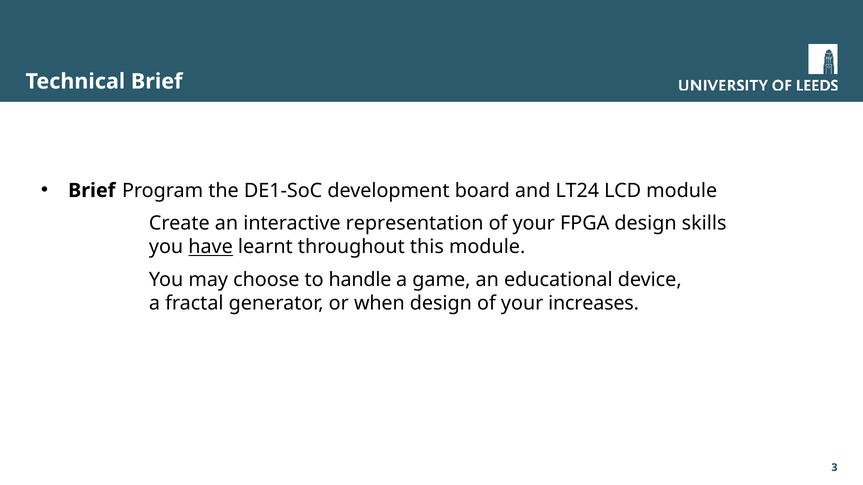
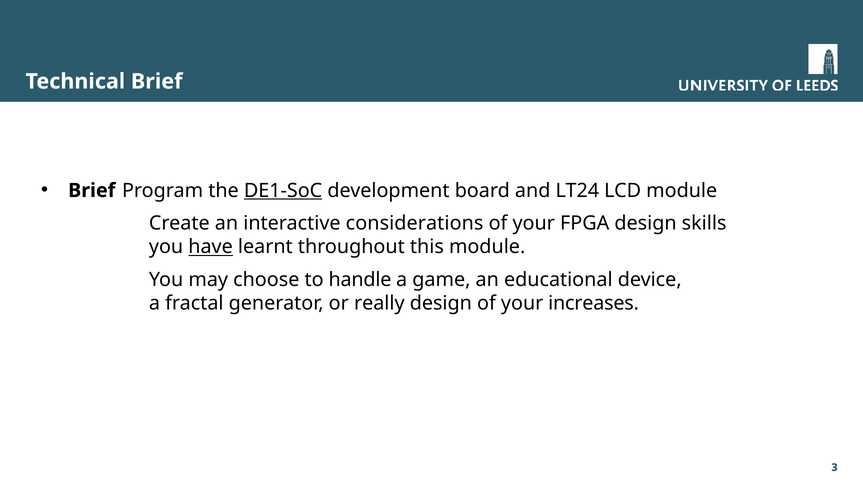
DE1-SoC underline: none -> present (283, 191)
representation: representation -> considerations (415, 223)
when: when -> really (379, 304)
